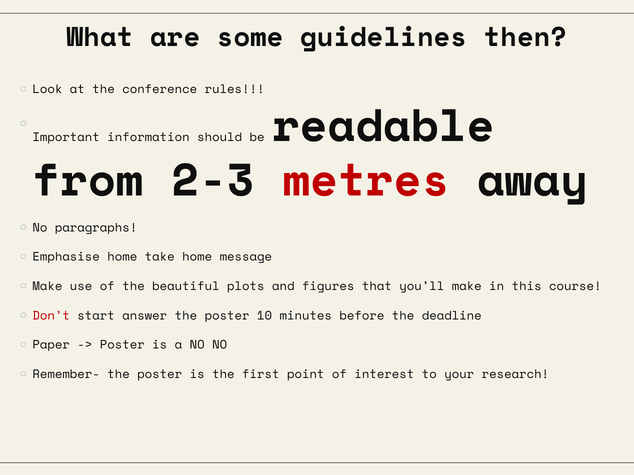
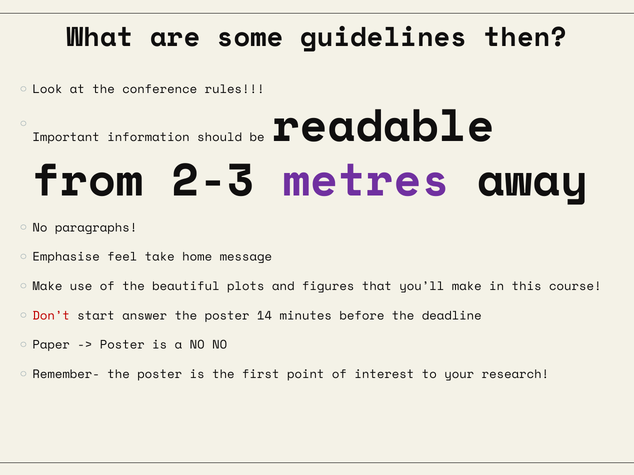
metres colour: red -> purple (366, 181)
Emphasise home: home -> feel (122, 257)
10: 10 -> 14 (265, 316)
